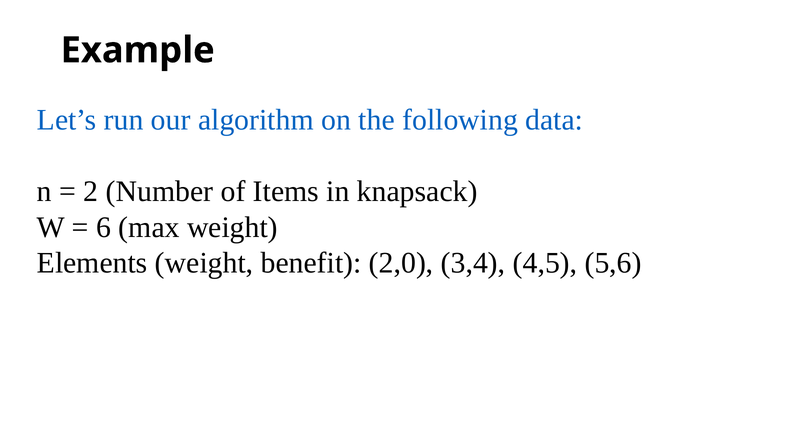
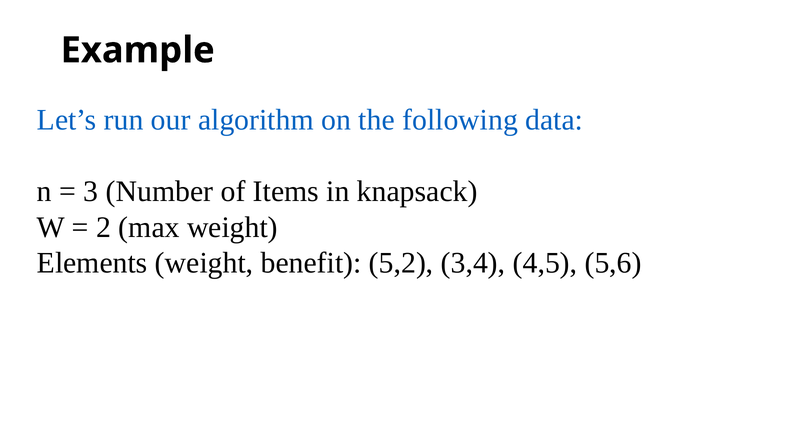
2: 2 -> 3 (91, 191)
6: 6 -> 2 (104, 227)
2,0: 2,0 -> 5,2 (401, 263)
